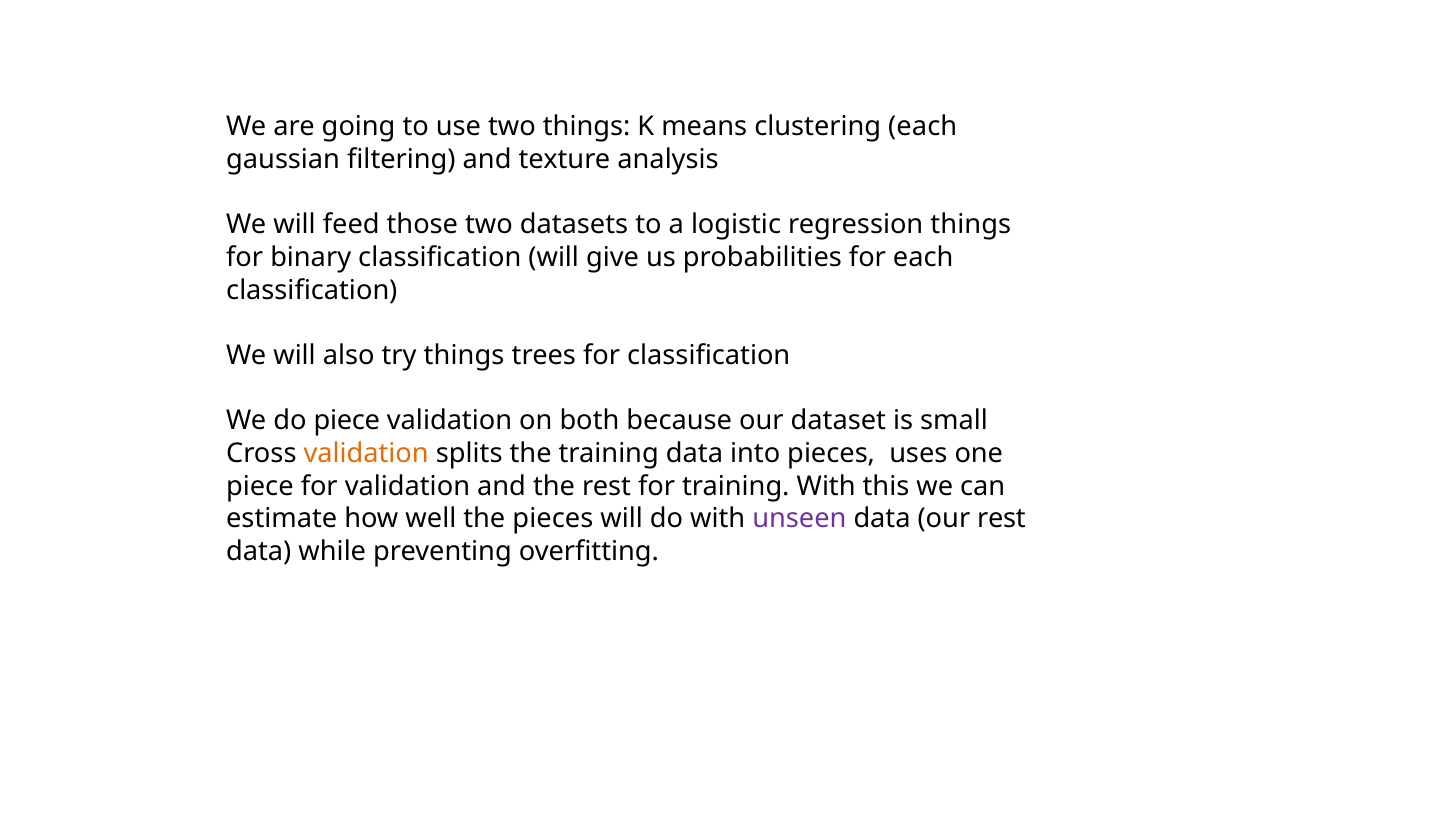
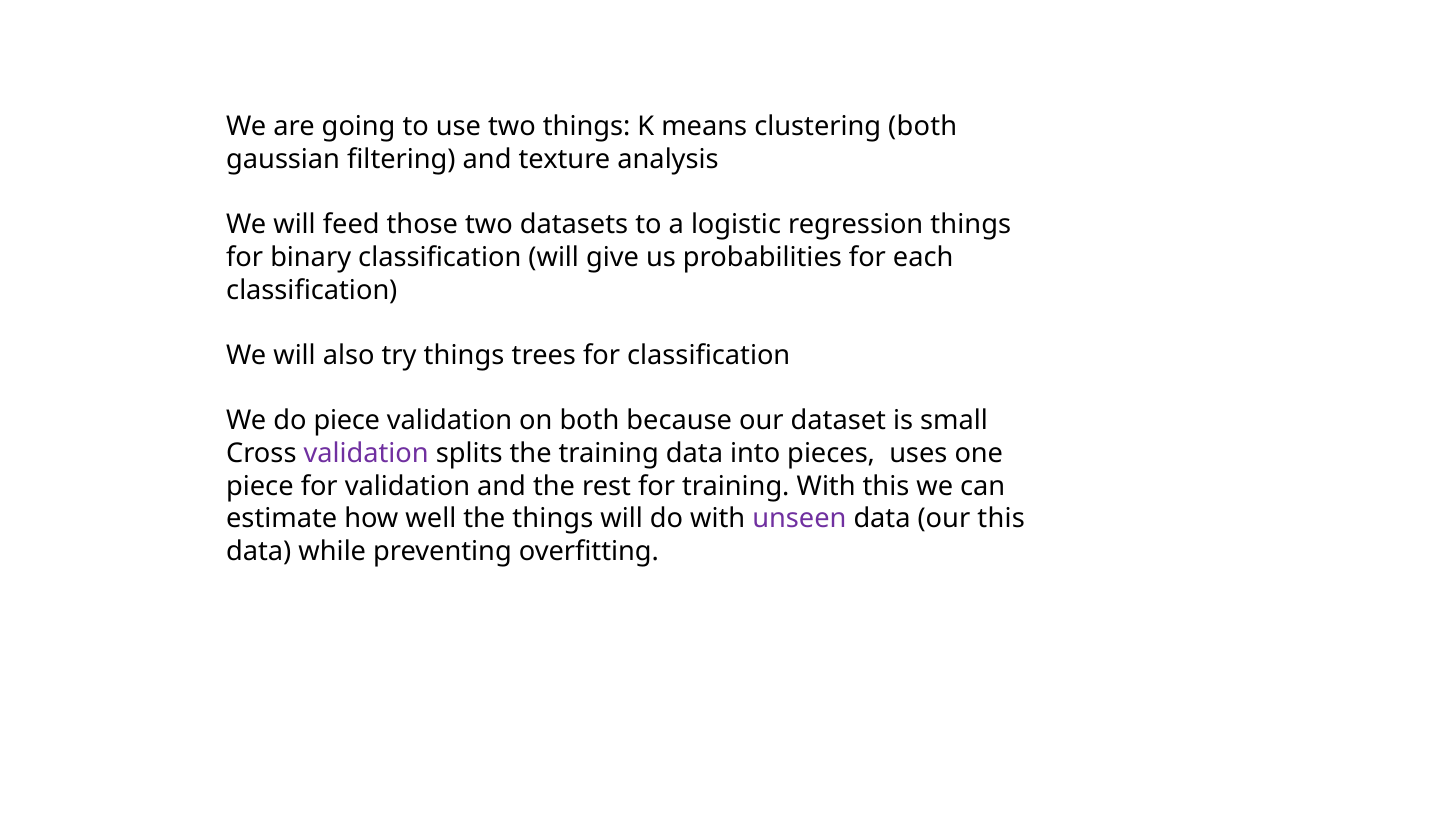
clustering each: each -> both (923, 127)
validation colour: orange -> purple (366, 453)
the pieces: pieces -> things (553, 519)
our rest: rest -> this (1001, 519)
